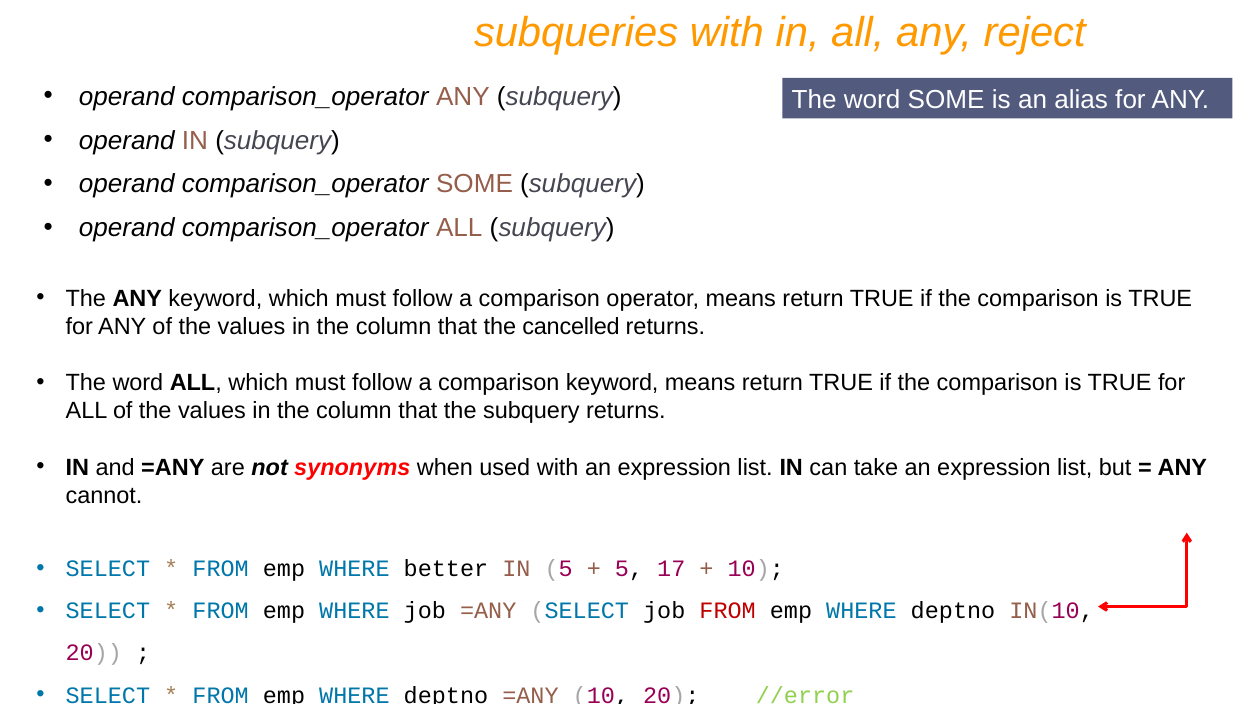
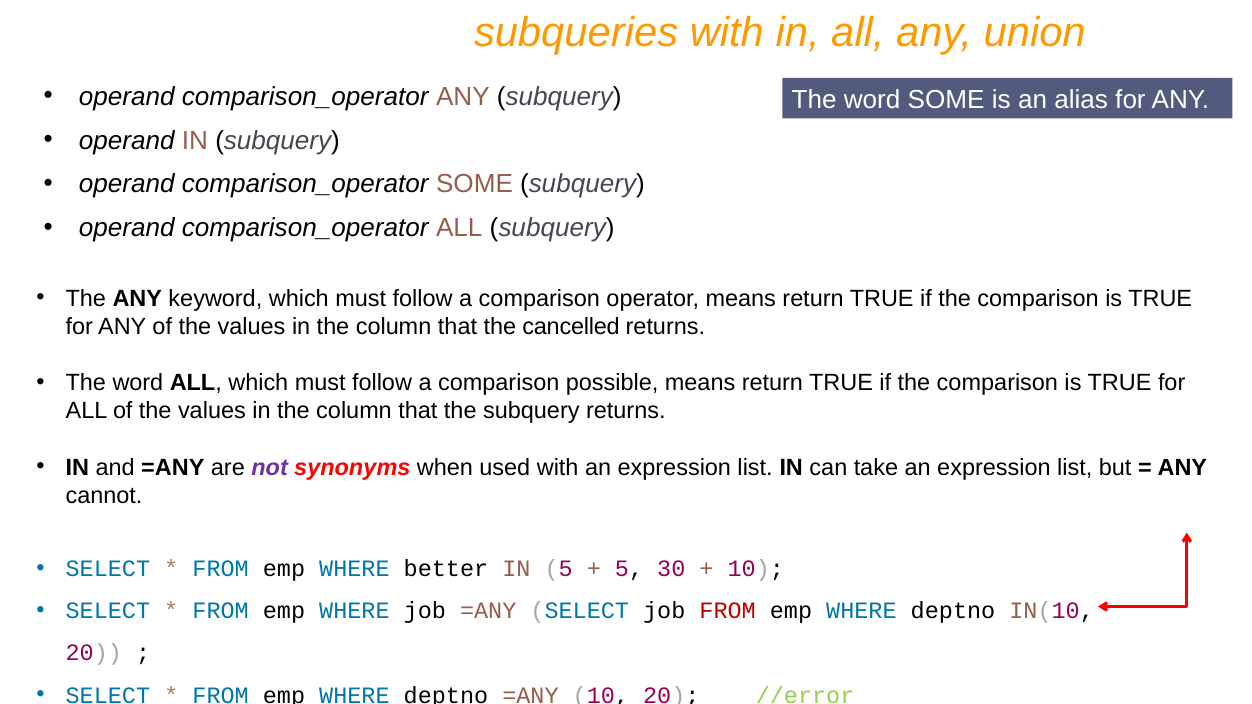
reject: reject -> union (1035, 33)
comparison keyword: keyword -> possible (612, 383)
not colour: black -> purple (270, 468)
17: 17 -> 30 (671, 569)
